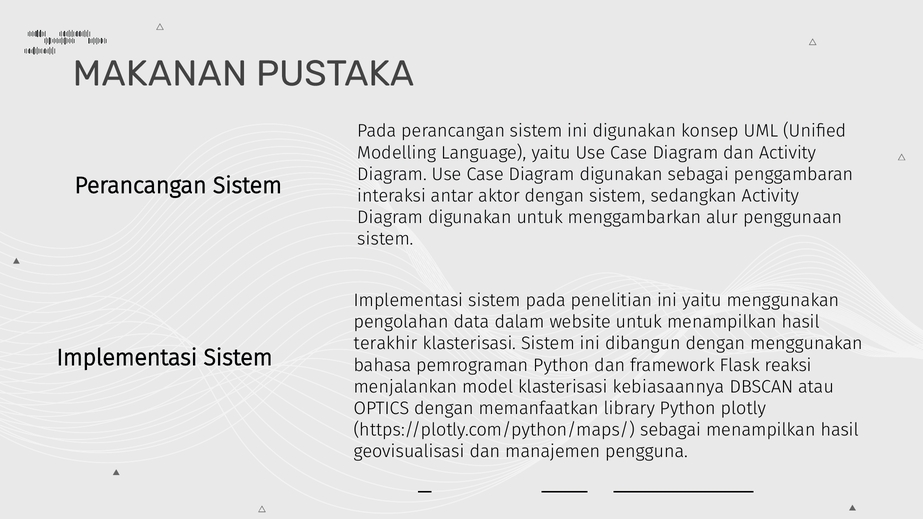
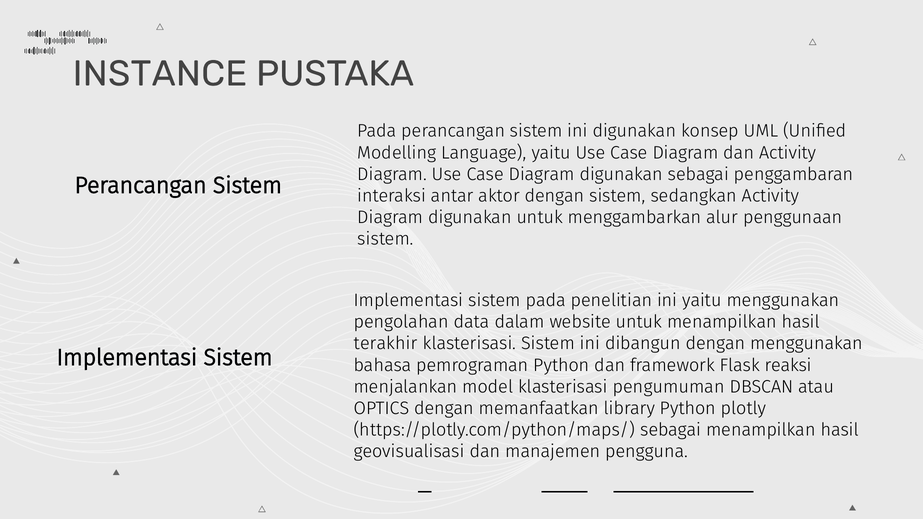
MAKANAN: MAKANAN -> INSTANCE (160, 74)
kebiasaannya: kebiasaannya -> pengumuman (669, 387)
